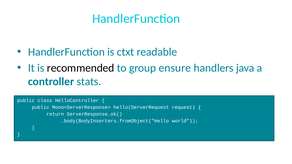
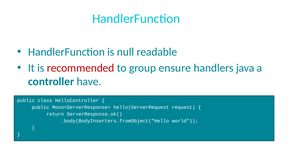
ctxt: ctxt -> null (126, 52)
recommended colour: black -> red (81, 68)
stats: stats -> have (89, 82)
